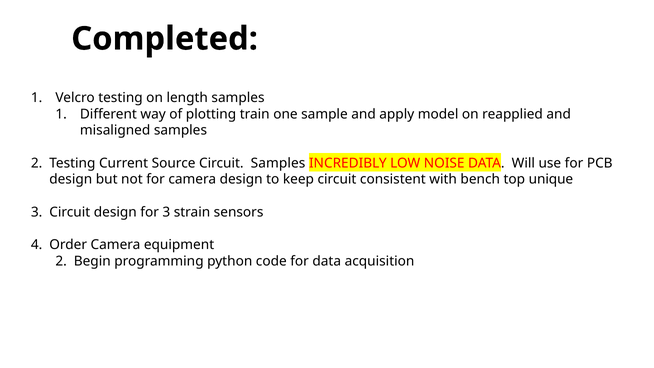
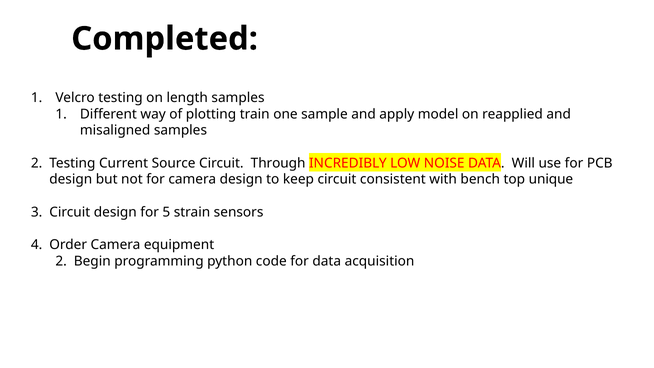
Circuit Samples: Samples -> Through (278, 163)
for 3: 3 -> 5 (166, 212)
